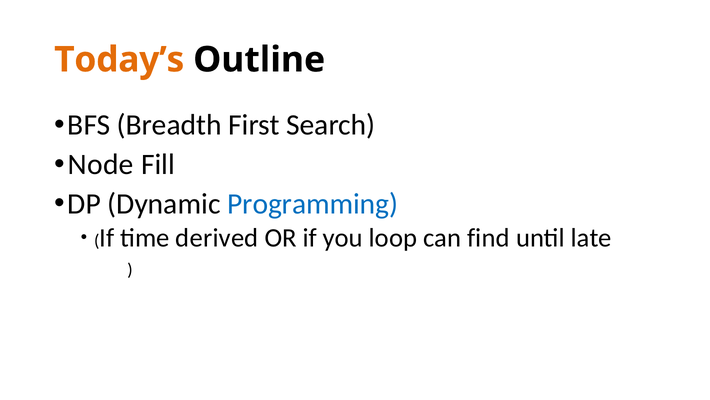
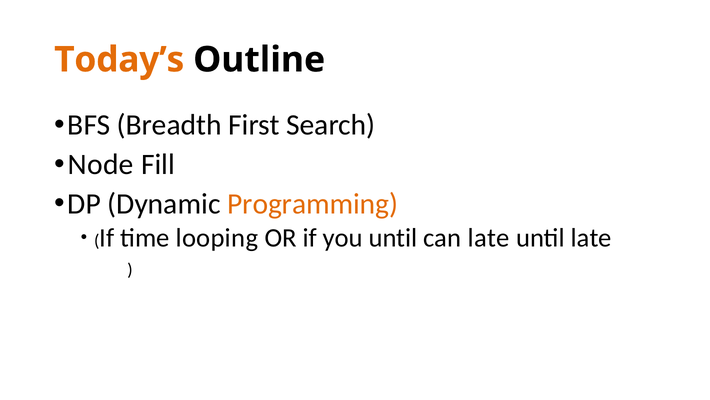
Programming colour: blue -> orange (313, 203)
derived: derived -> looping (217, 238)
you loop: loop -> until (393, 238)
can find: find -> late (489, 238)
